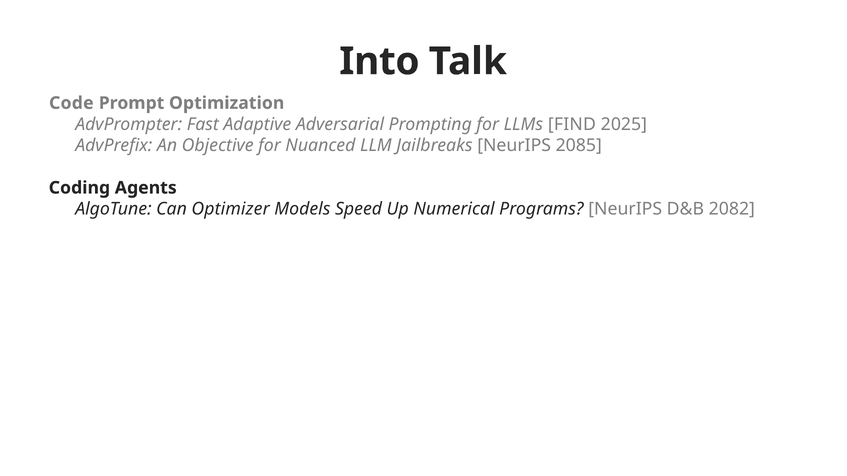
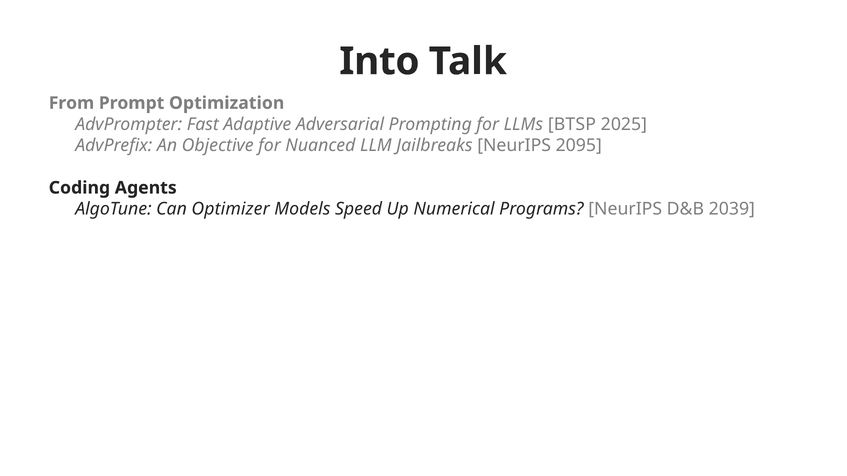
Code: Code -> From (71, 103)
FIND: FIND -> BTSP (572, 124)
2085: 2085 -> 2095 (579, 146)
2082: 2082 -> 2039 (732, 209)
